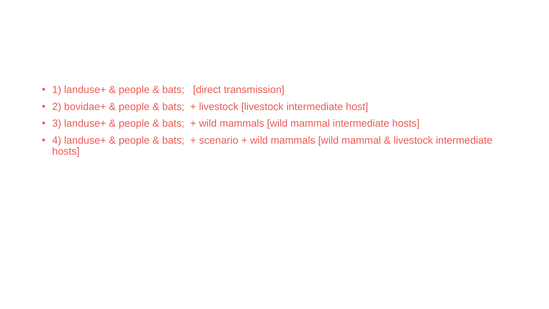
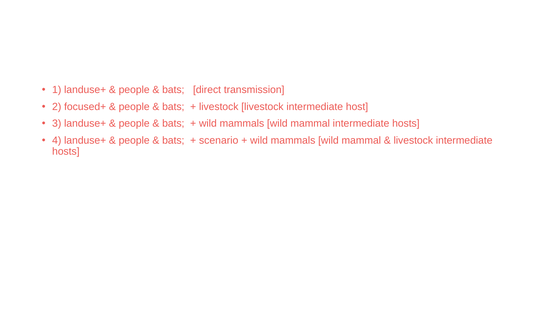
bovidae+: bovidae+ -> focused+ (85, 107)
